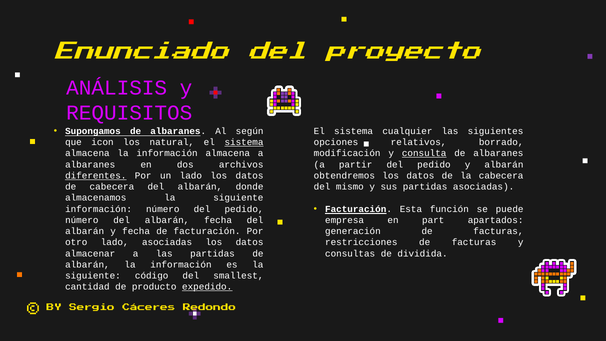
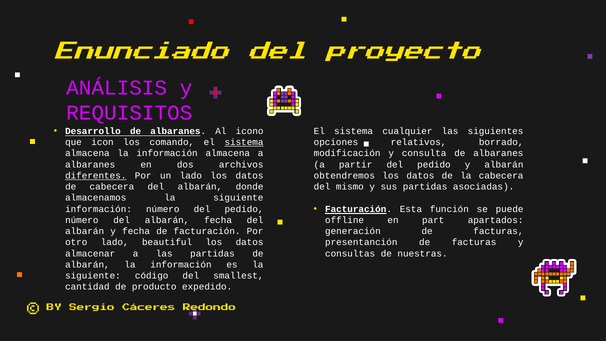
Supongamos: Supongamos -> Desarrollo (93, 131)
según: según -> icono (250, 131)
natural: natural -> comando (172, 142)
consulta underline: present -> none (424, 153)
empresa: empresa -> offline (345, 220)
lado asociadas: asociadas -> beautiful (167, 242)
restricciones: restricciones -> presentanción (361, 242)
dividida: dividida -> nuestras (423, 253)
expedido underline: present -> none (207, 287)
